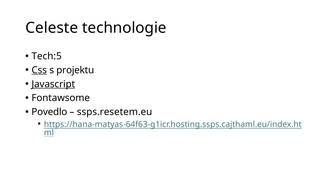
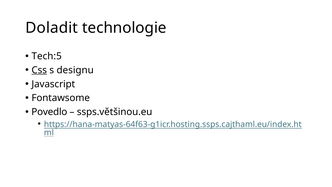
Celeste: Celeste -> Doladit (52, 28)
projektu: projektu -> designu (75, 70)
Javascript underline: present -> none (53, 84)
ssps.resetem.eu: ssps.resetem.eu -> ssps.většinou.eu (115, 112)
